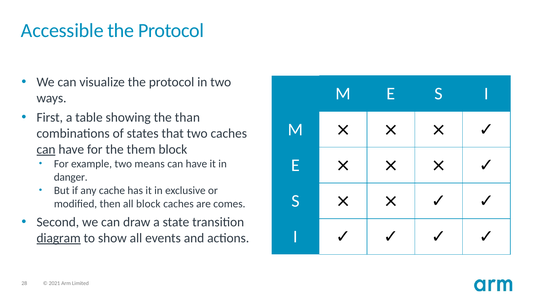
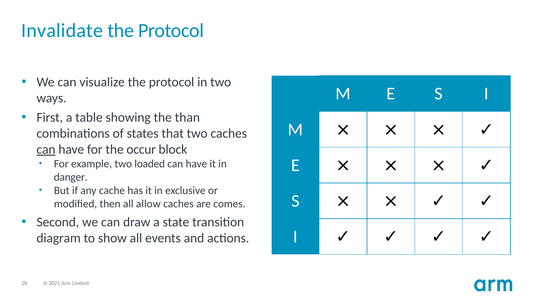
Accessible: Accessible -> Invalidate (62, 31)
them: them -> occur (141, 149)
means: means -> loaded (150, 164)
all block: block -> allow (148, 204)
diagram underline: present -> none (59, 238)
